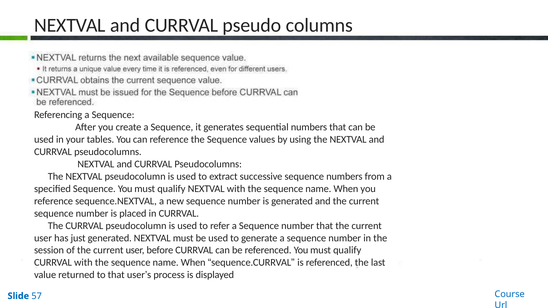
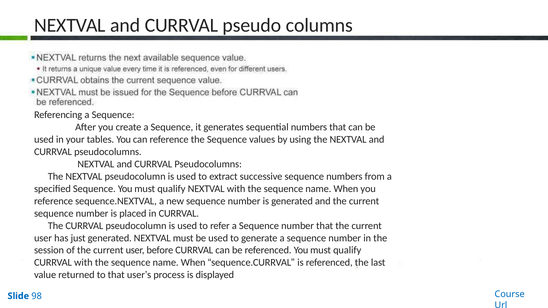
57: 57 -> 98 (37, 296)
